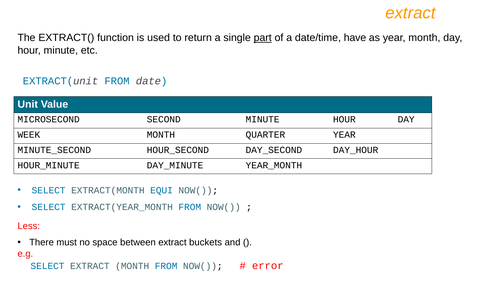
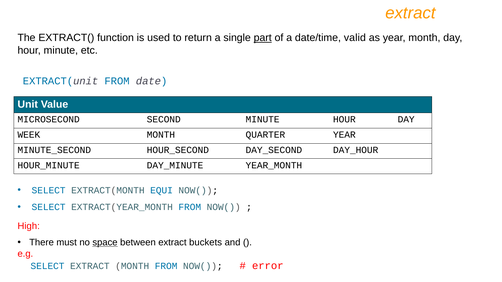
have: have -> valid (355, 38)
Less: Less -> High (29, 226)
space underline: none -> present (105, 243)
